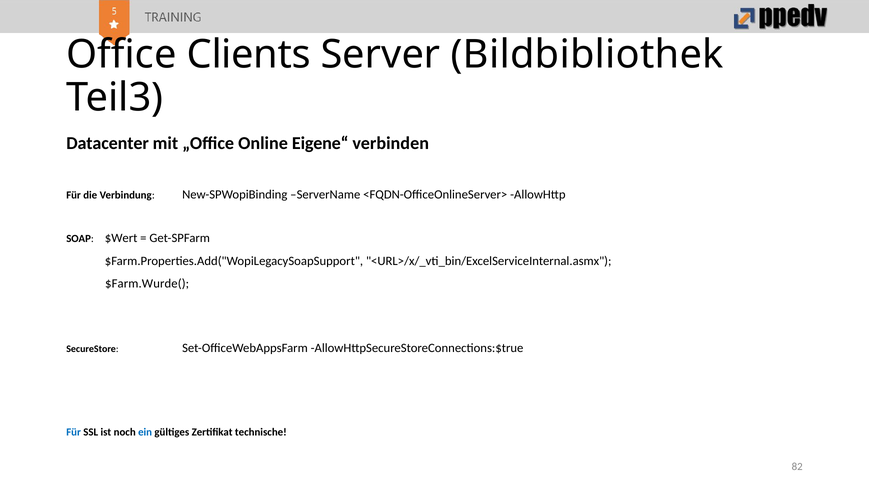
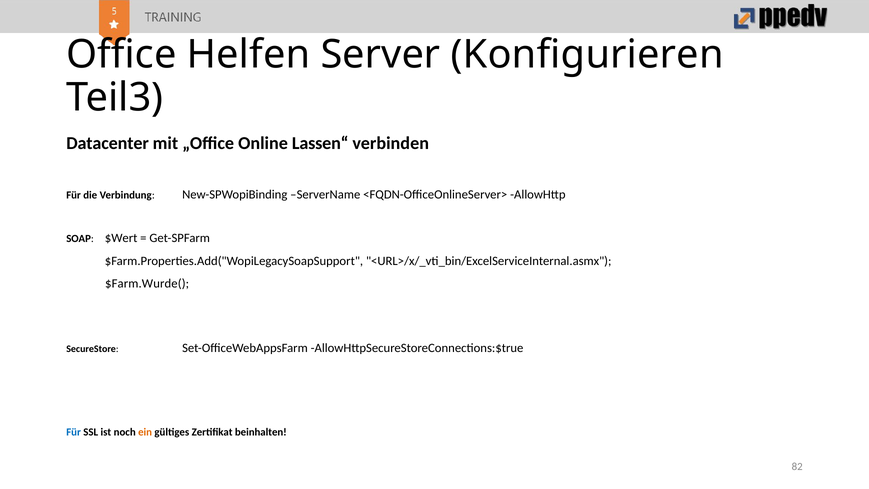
Clients: Clients -> Helfen (249, 55)
Bildbibliothek: Bildbibliothek -> Konfigurieren (587, 55)
Eigene“: Eigene“ -> Lassen“ (320, 143)
ein colour: blue -> orange (145, 432)
technische: technische -> beinhalten (261, 432)
